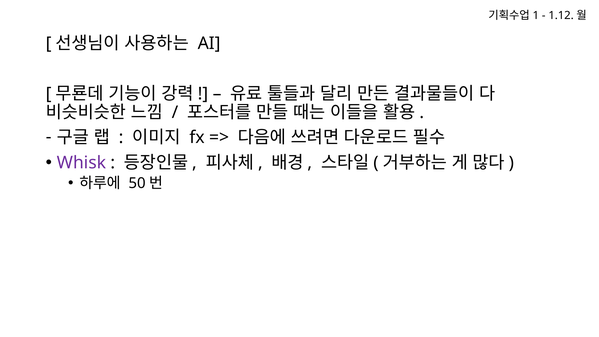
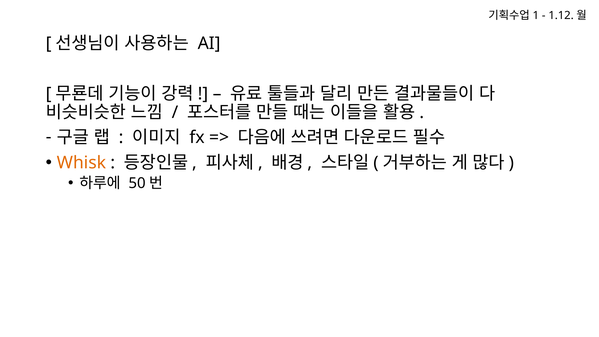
Whisk colour: purple -> orange (81, 163)
